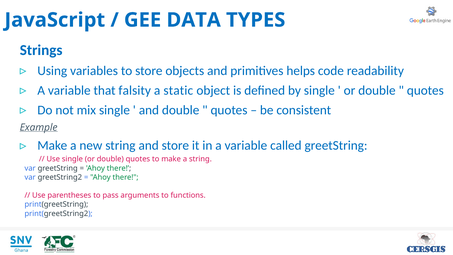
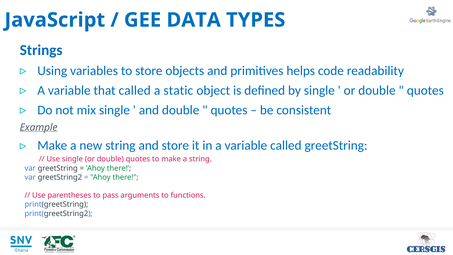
that falsity: falsity -> called (135, 90)
